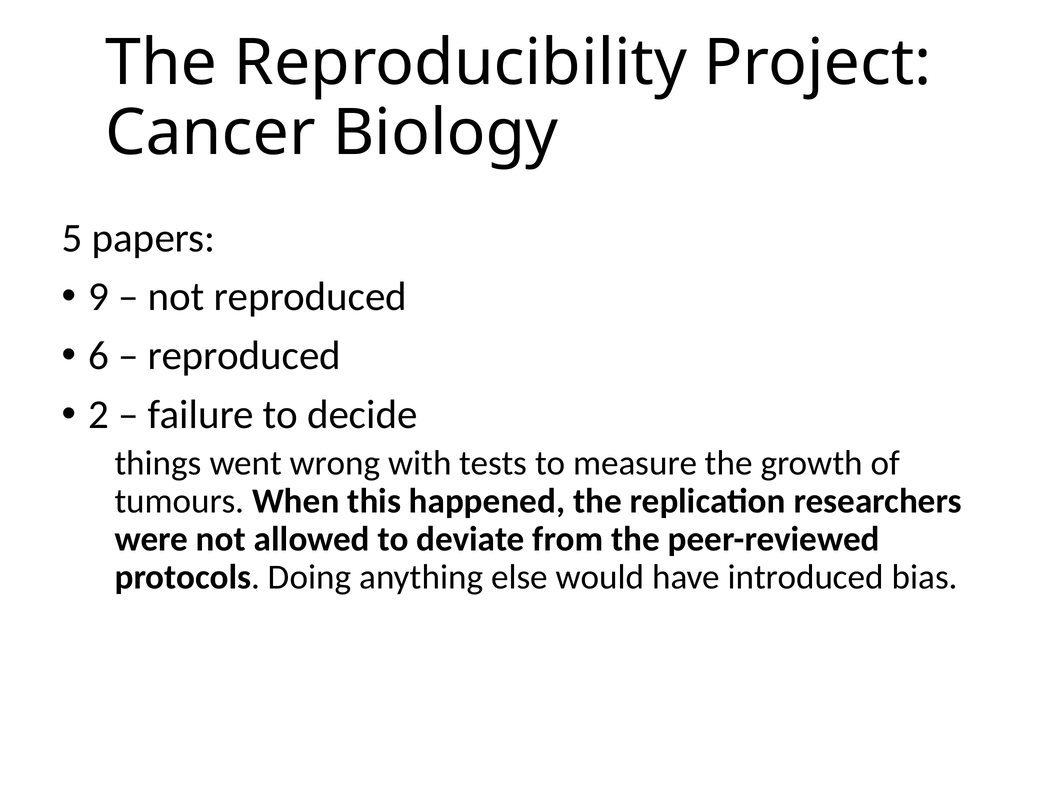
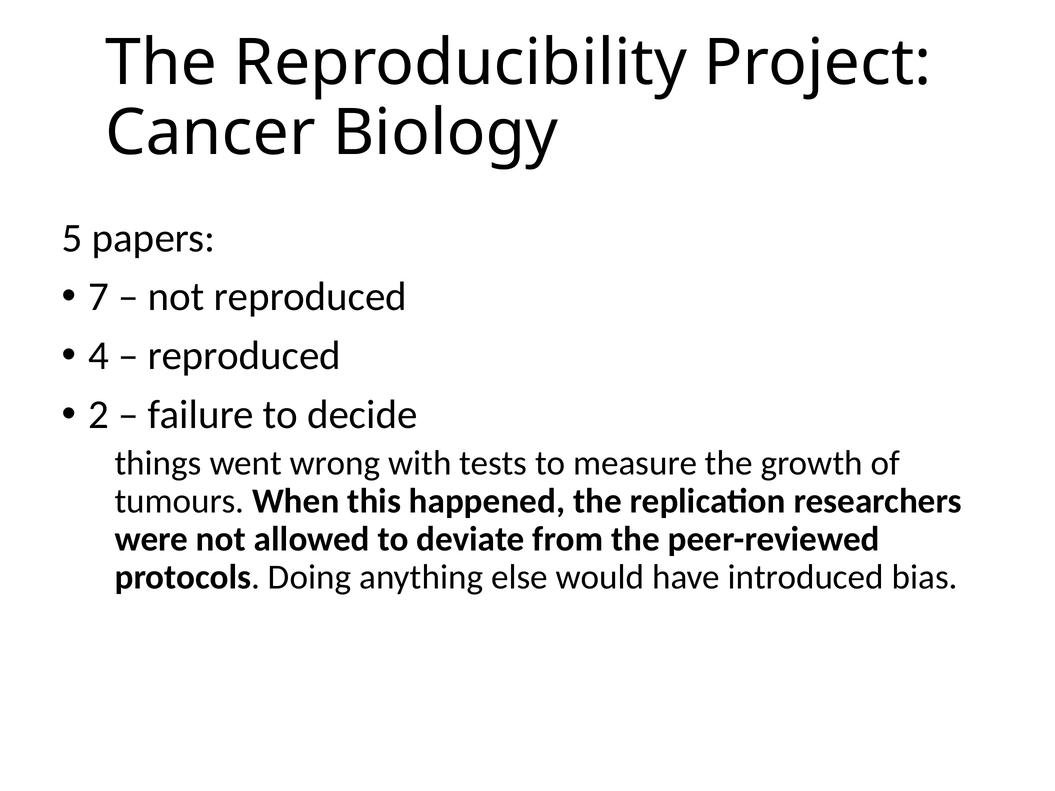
9: 9 -> 7 (99, 297)
6: 6 -> 4 (99, 356)
